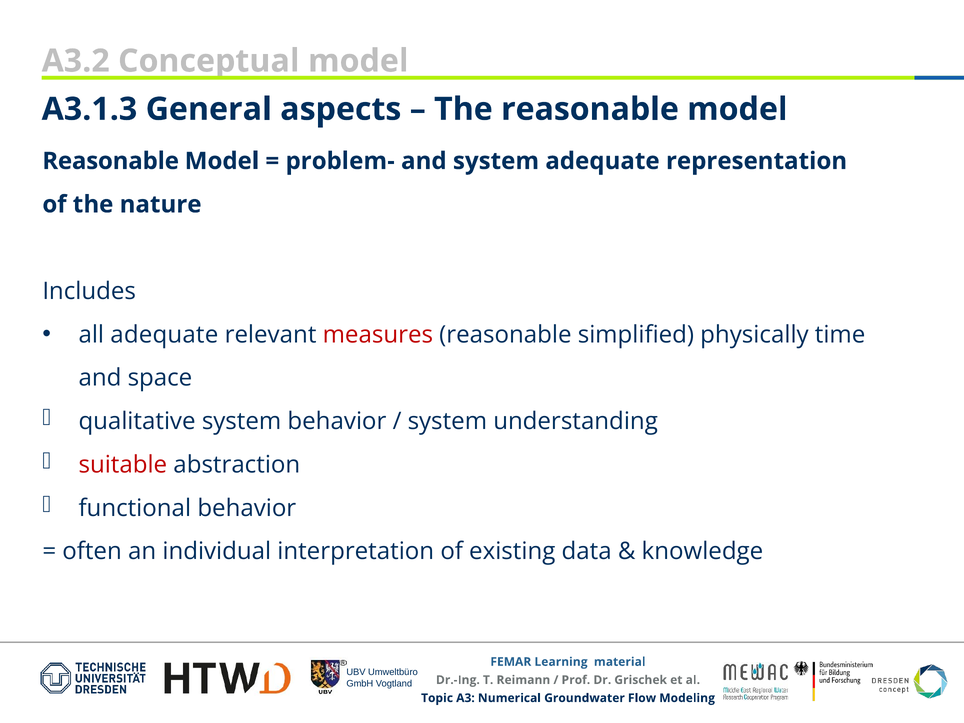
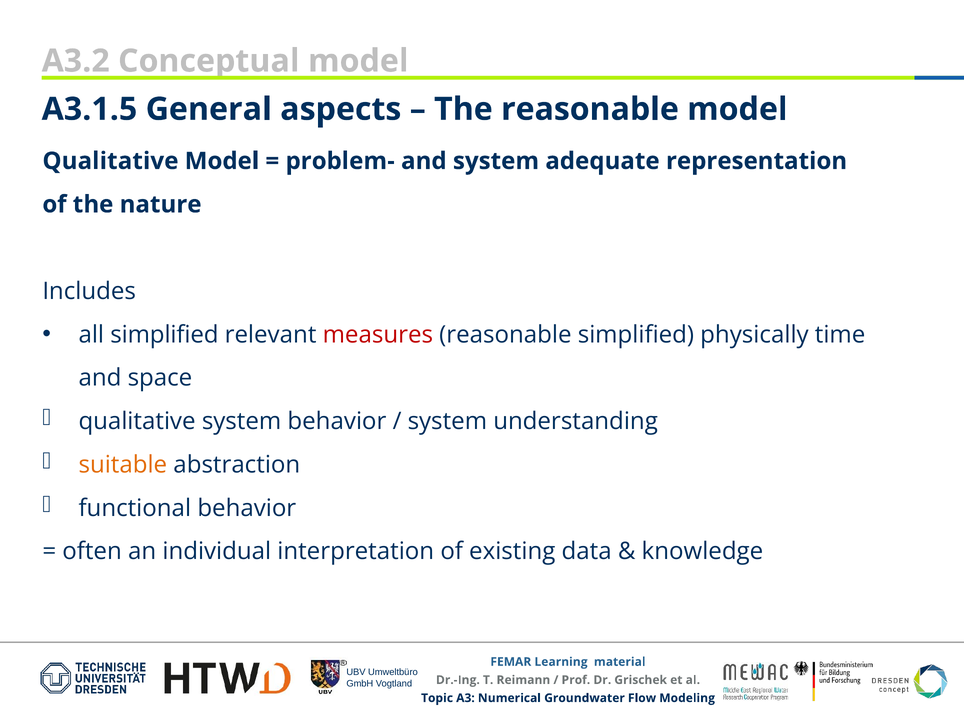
A3.1.3: A3.1.3 -> A3.1.5 (89, 109)
Reasonable: Reasonable -> Qualitative (110, 161)
all adequate: adequate -> simplified (164, 335)
suitable colour: red -> orange (123, 465)
